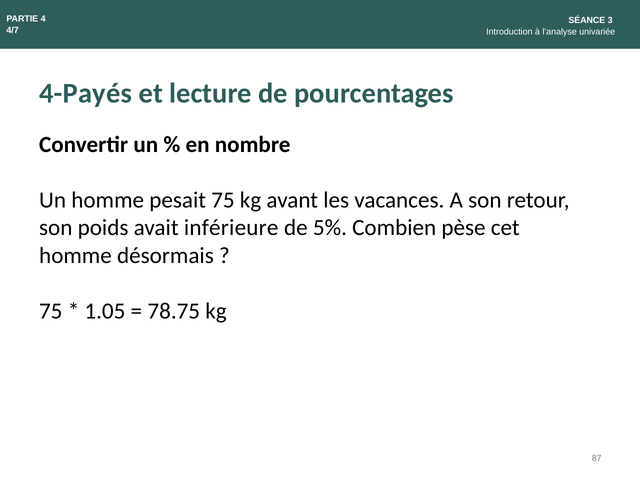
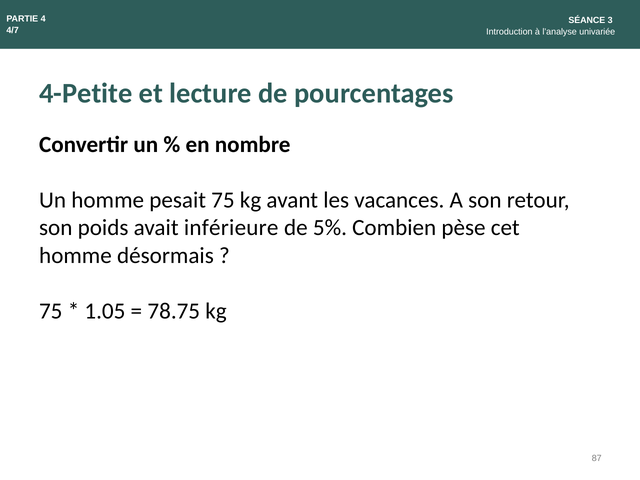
4-Payés: 4-Payés -> 4-Petite (86, 94)
